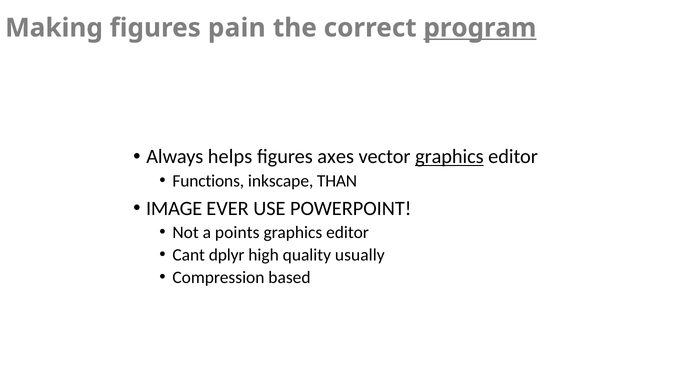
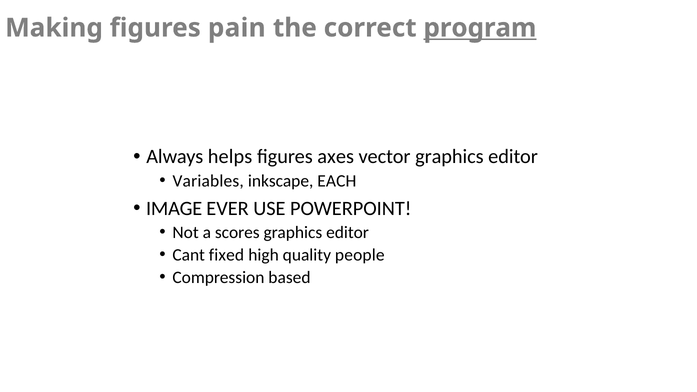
graphics underline: present -> none (449, 157)
Functions: Functions -> Variables (208, 181)
THAN: THAN -> EACH (337, 181)
points: points -> scores (237, 232)
dplyr: dplyr -> fixed (226, 255)
usually: usually -> people (360, 255)
